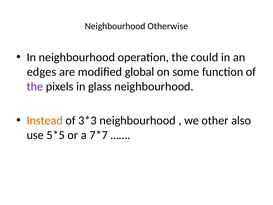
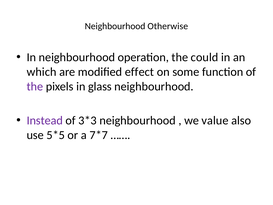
edges: edges -> which (42, 72)
global: global -> effect (139, 72)
Instead colour: orange -> purple (45, 120)
other: other -> value (215, 120)
